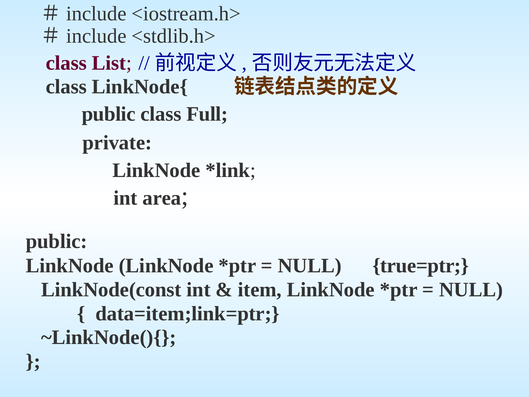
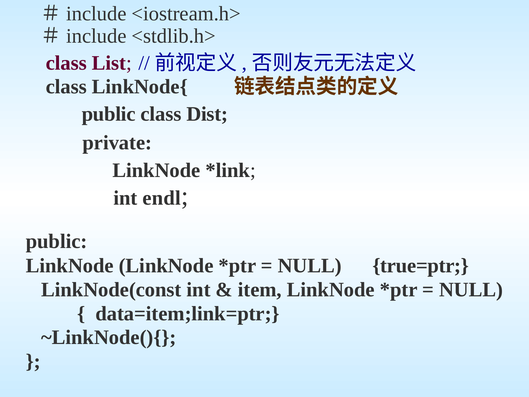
Full: Full -> Dist (207, 114)
area: area -> endl (162, 198)
